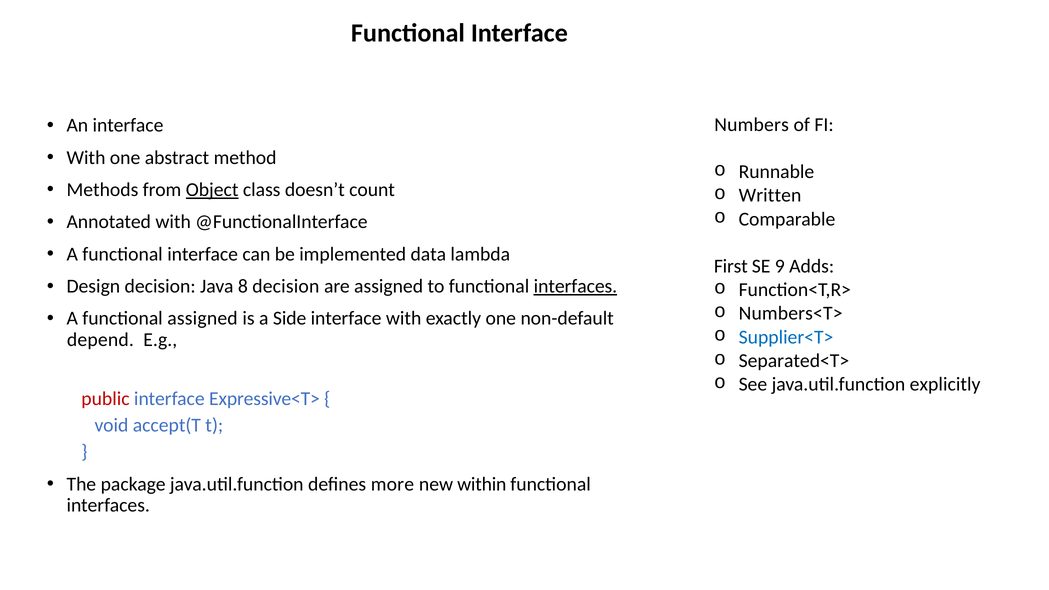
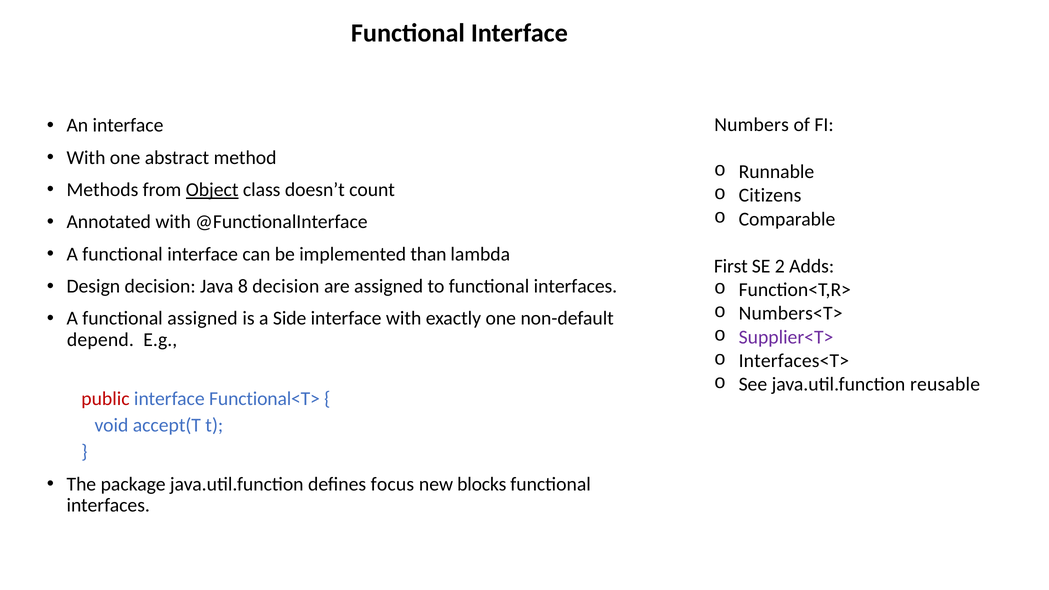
Written: Written -> Citizens (770, 196)
data: data -> than (428, 254)
9: 9 -> 2 (780, 266)
interfaces underline: present -> none (575, 286)
Supplier<T> colour: blue -> purple (786, 337)
Separated<T>: Separated<T> -> Interfaces<T> (794, 361)
explicitly: explicitly -> reusable (945, 384)
Expressive<T>: Expressive<T> -> Functional<T> (265, 399)
more: more -> focus (392, 484)
within: within -> blocks (482, 484)
